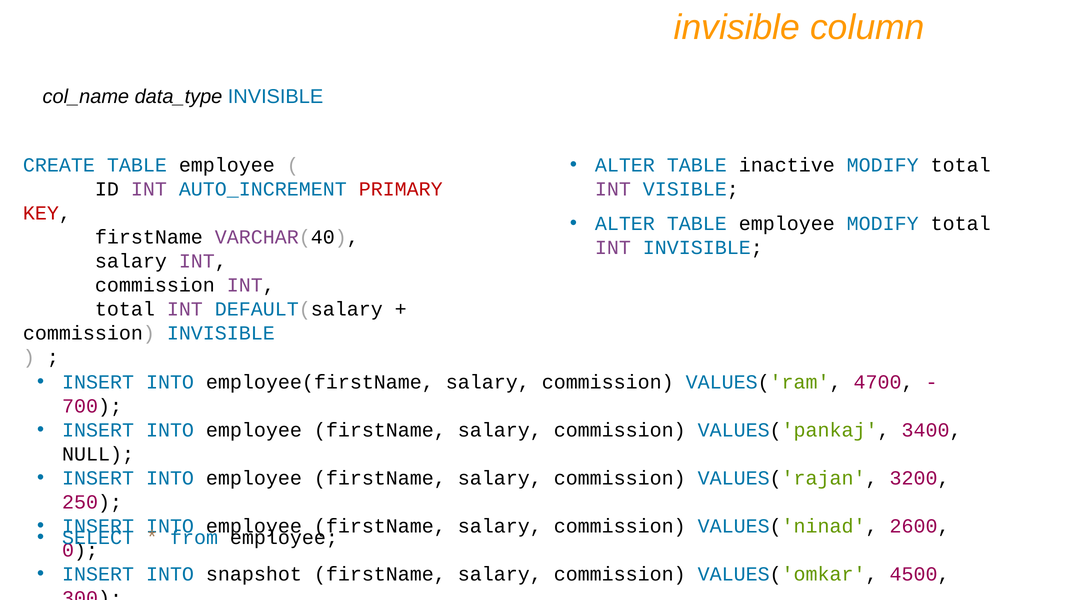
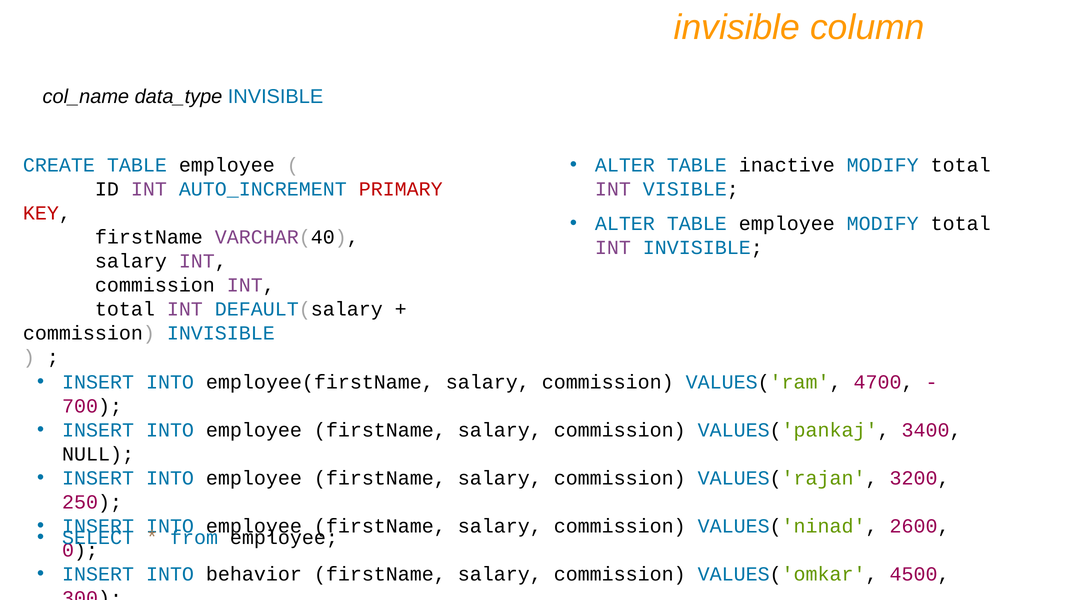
snapshot: snapshot -> behavior (254, 574)
